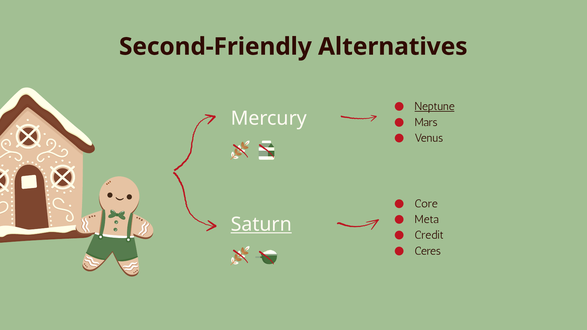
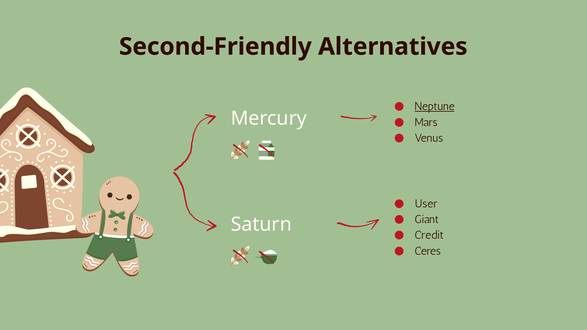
Core: Core -> User (426, 204)
Meta: Meta -> Giant (427, 220)
Saturn underline: present -> none (261, 224)
